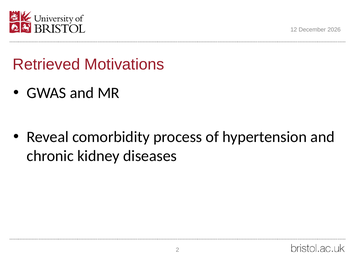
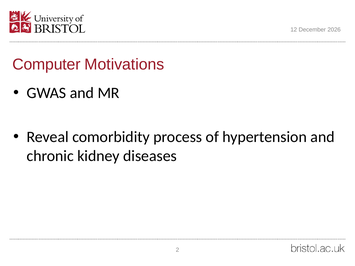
Retrieved: Retrieved -> Computer (46, 64)
